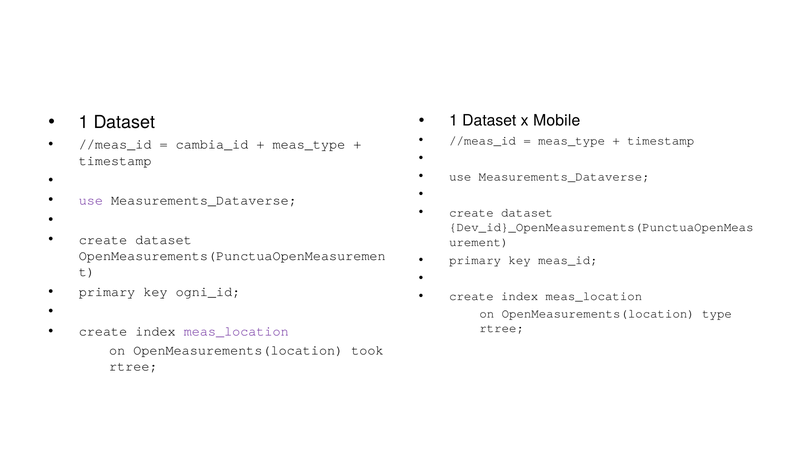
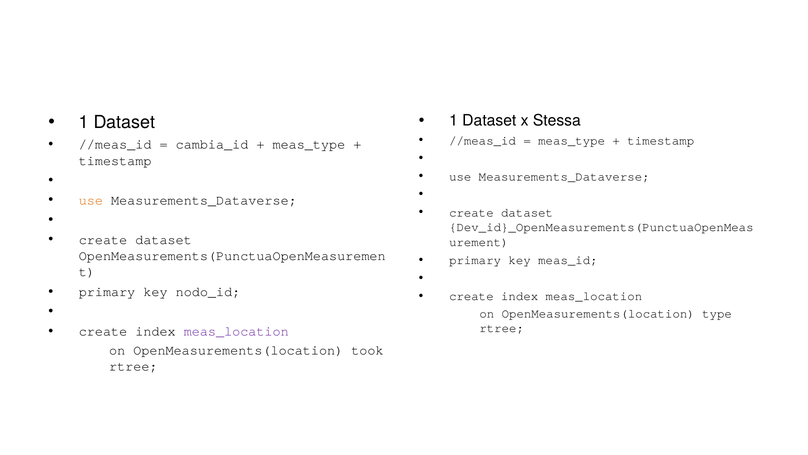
Mobile: Mobile -> Stessa (557, 121)
use colour: purple -> orange (91, 200)
ogni_id: ogni_id -> nodo_id (208, 291)
